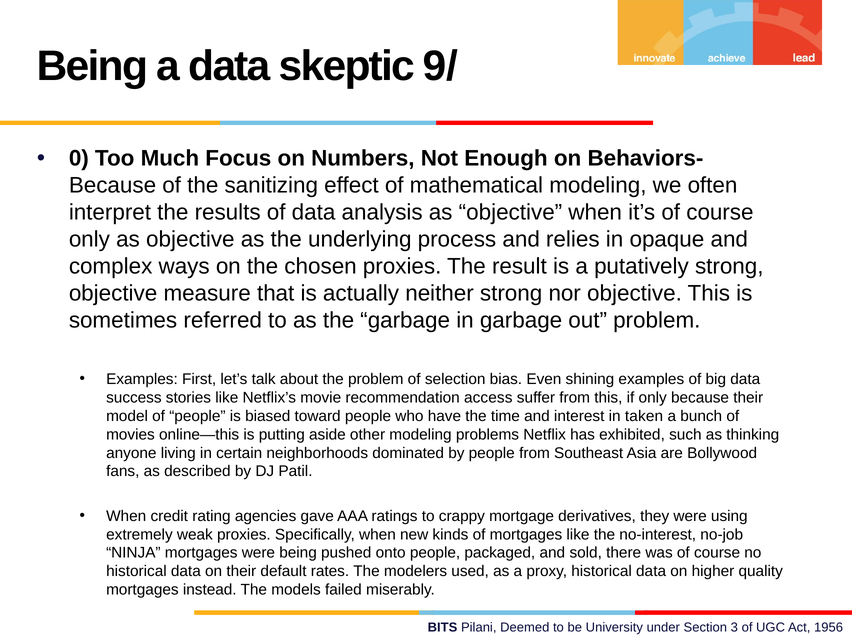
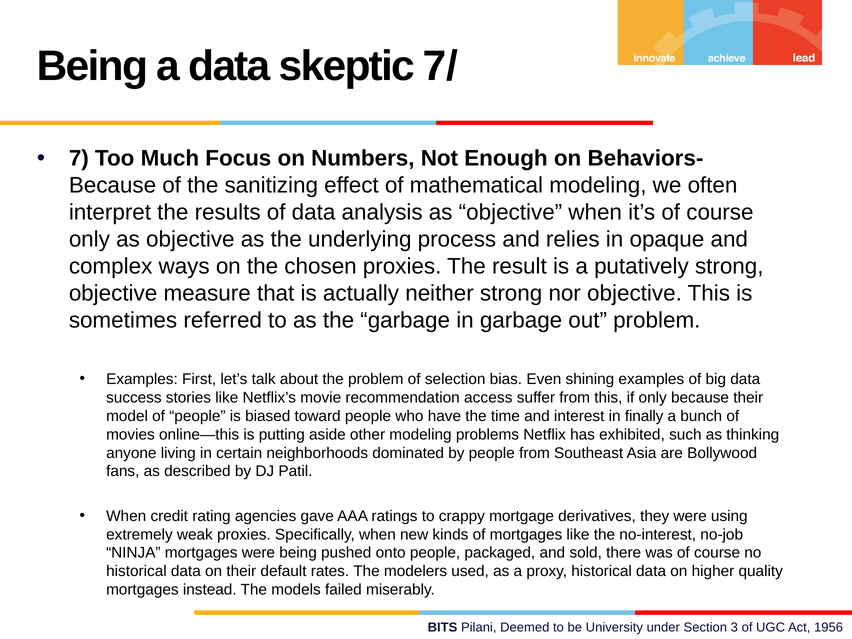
9/: 9/ -> 7/ (440, 66)
0: 0 -> 7 (79, 159)
taken: taken -> finally (644, 416)
